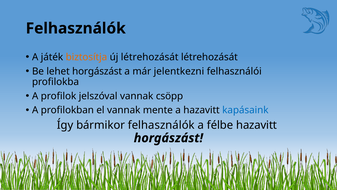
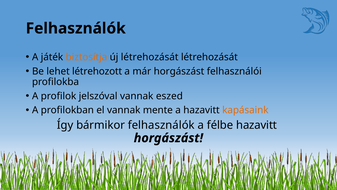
lehet horgászást: horgászást -> létrehozott (97, 71)
már jelentkezni: jelentkezni -> horgászást (179, 71)
csöpp: csöpp -> eszed (169, 96)
kapásaink colour: blue -> orange (245, 110)
